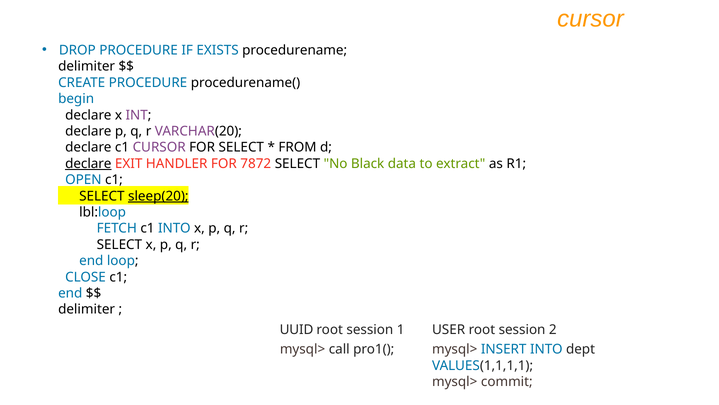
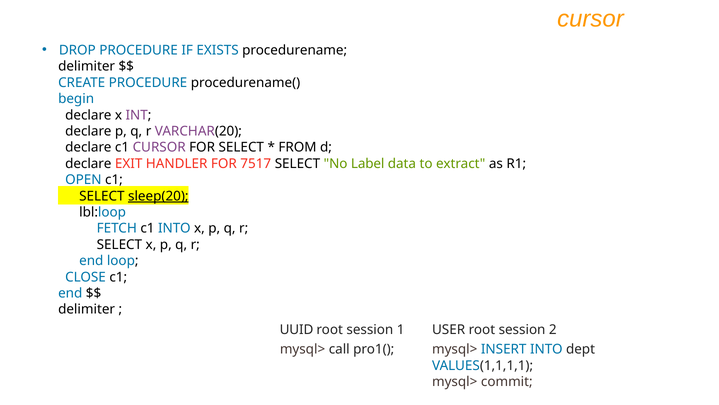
declare underline: present -> none (88, 163)
7872: 7872 -> 7517 (256, 163)
Black: Black -> Label (368, 163)
